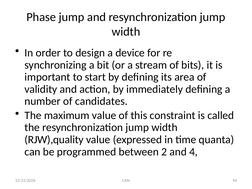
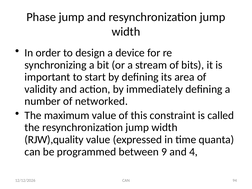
candidates: candidates -> networked (101, 101)
2: 2 -> 9 (164, 152)
